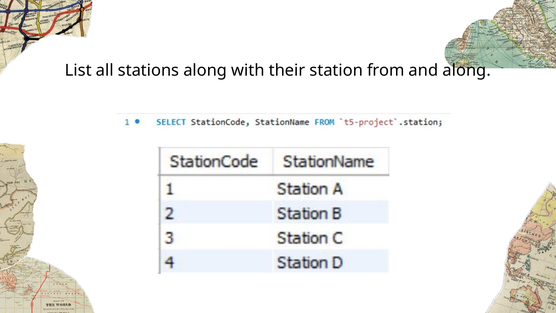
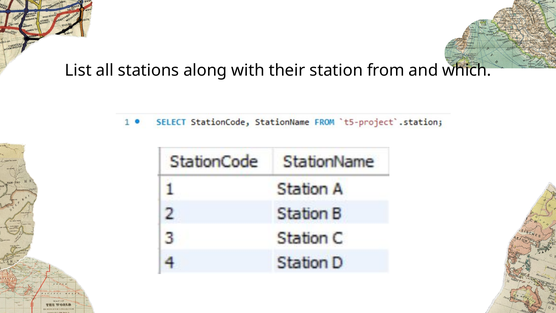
and along: along -> which (467, 70)
